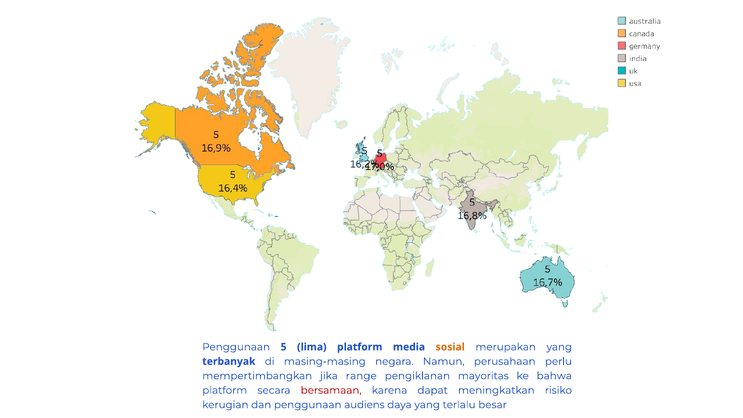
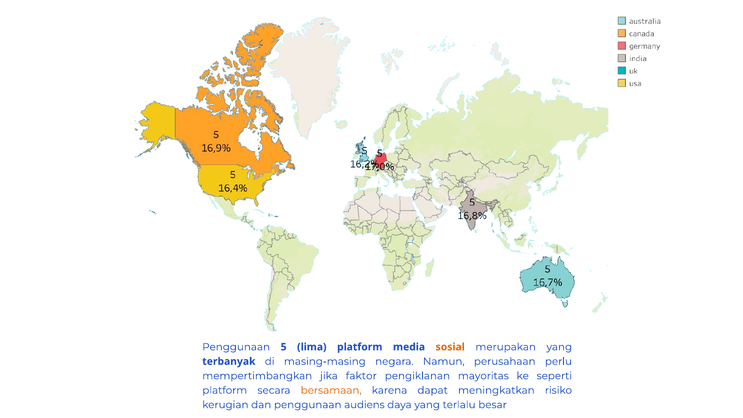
range: range -> faktor (361, 376)
bahwa: bahwa -> seperti (554, 376)
bersamaan colour: red -> orange (331, 390)
